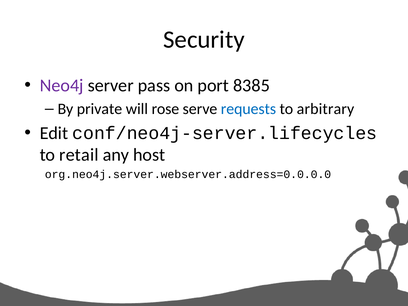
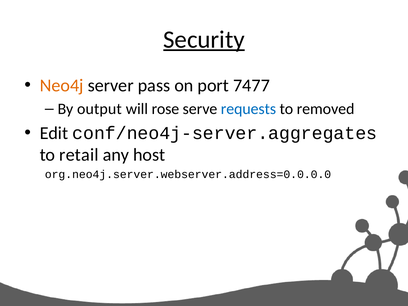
Security underline: none -> present (204, 39)
Neo4j colour: purple -> orange (62, 86)
8385: 8385 -> 7477 (251, 86)
private: private -> output (99, 109)
arbitrary: arbitrary -> removed (326, 109)
conf/neo4j-server.lifecycles: conf/neo4j-server.lifecycles -> conf/neo4j-server.aggregates (225, 133)
